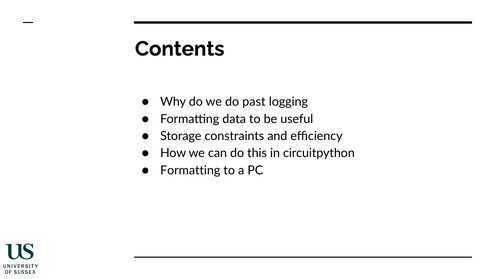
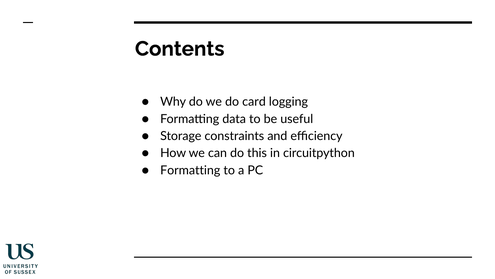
past: past -> card (254, 102)
